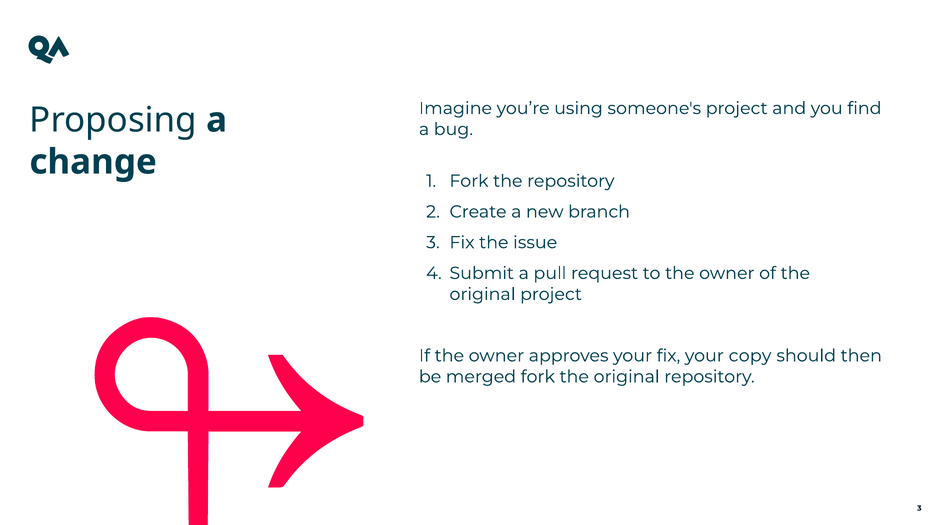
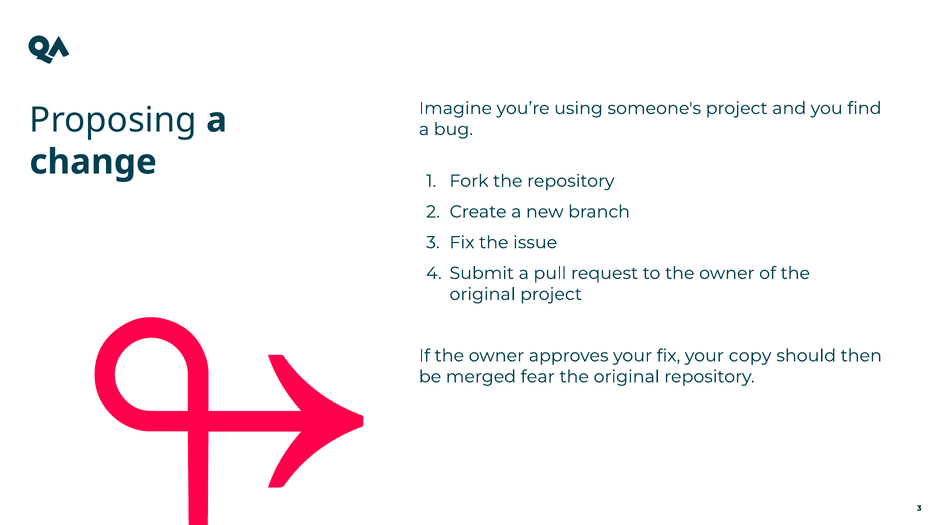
merged fork: fork -> fear (538, 377)
